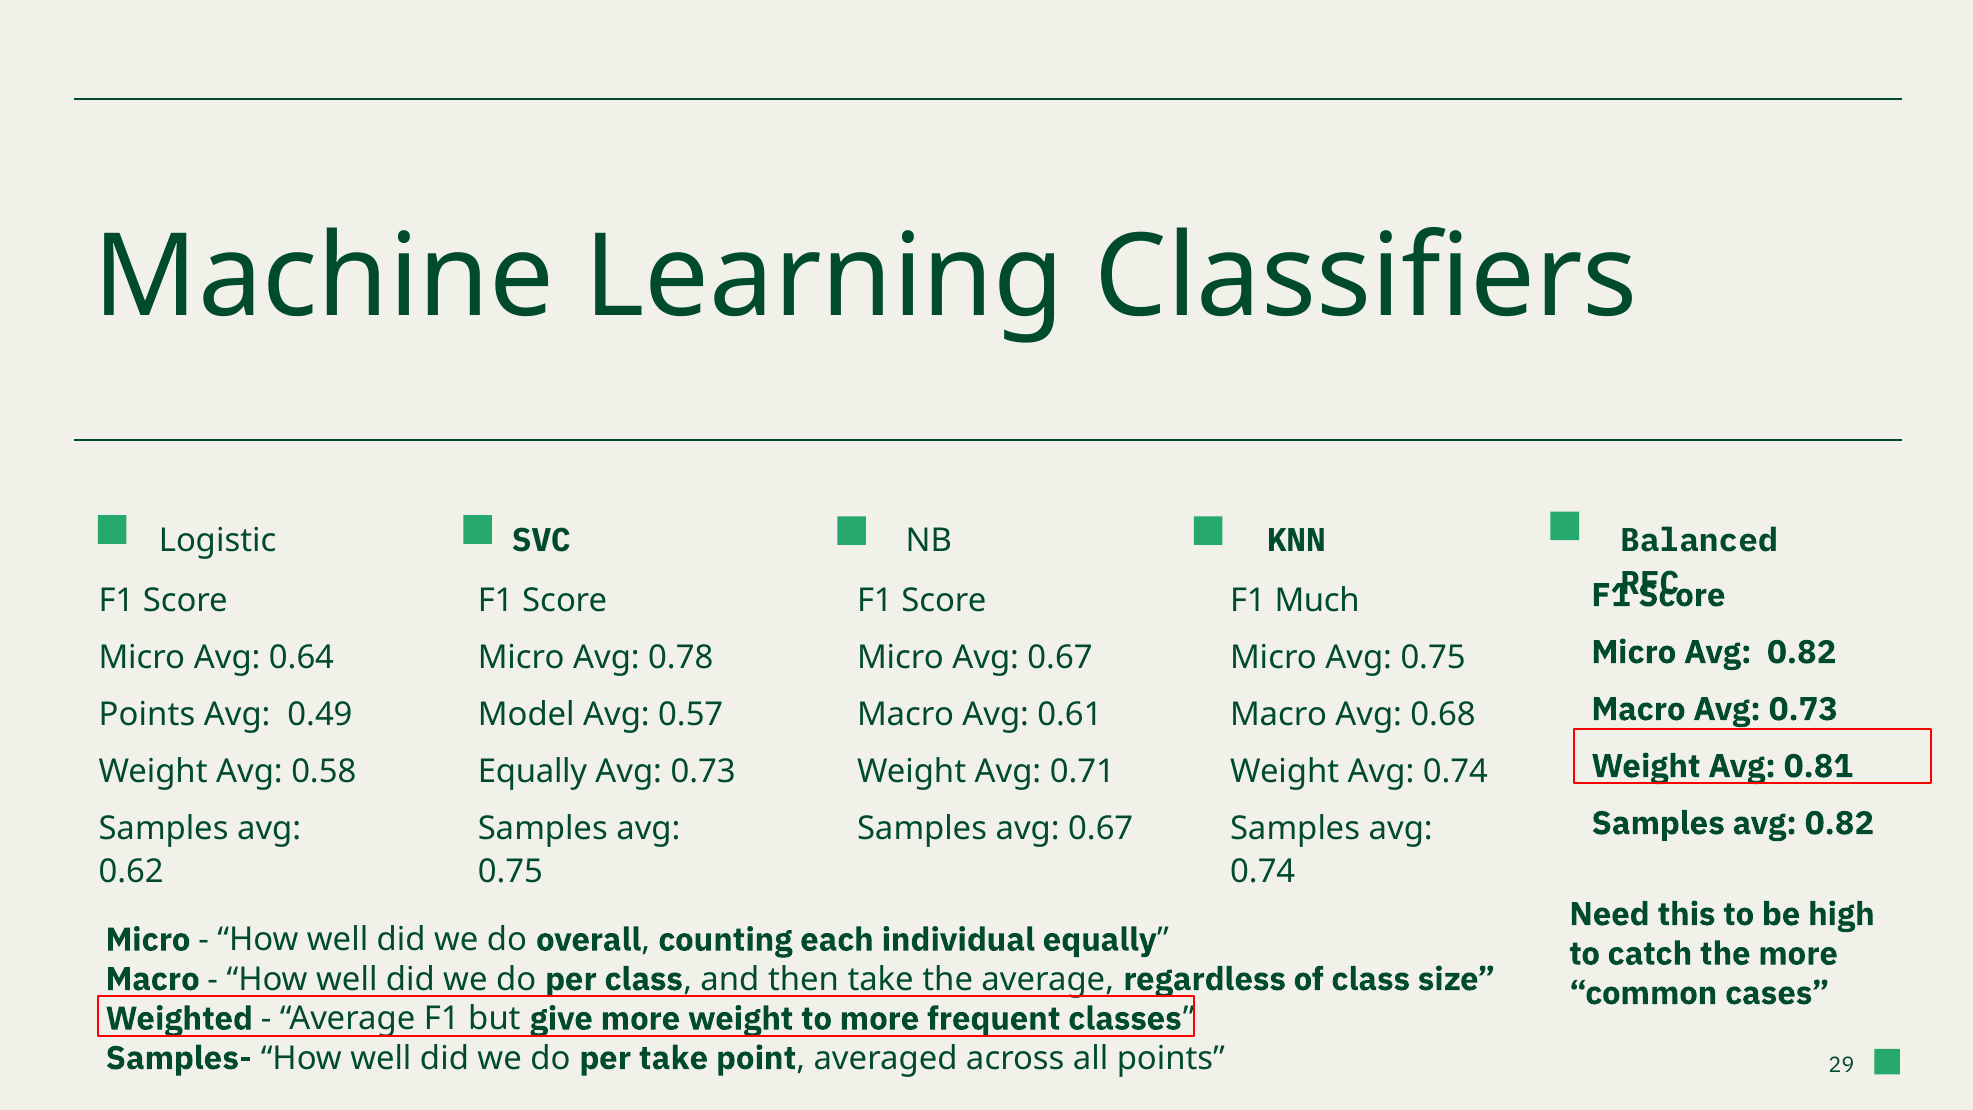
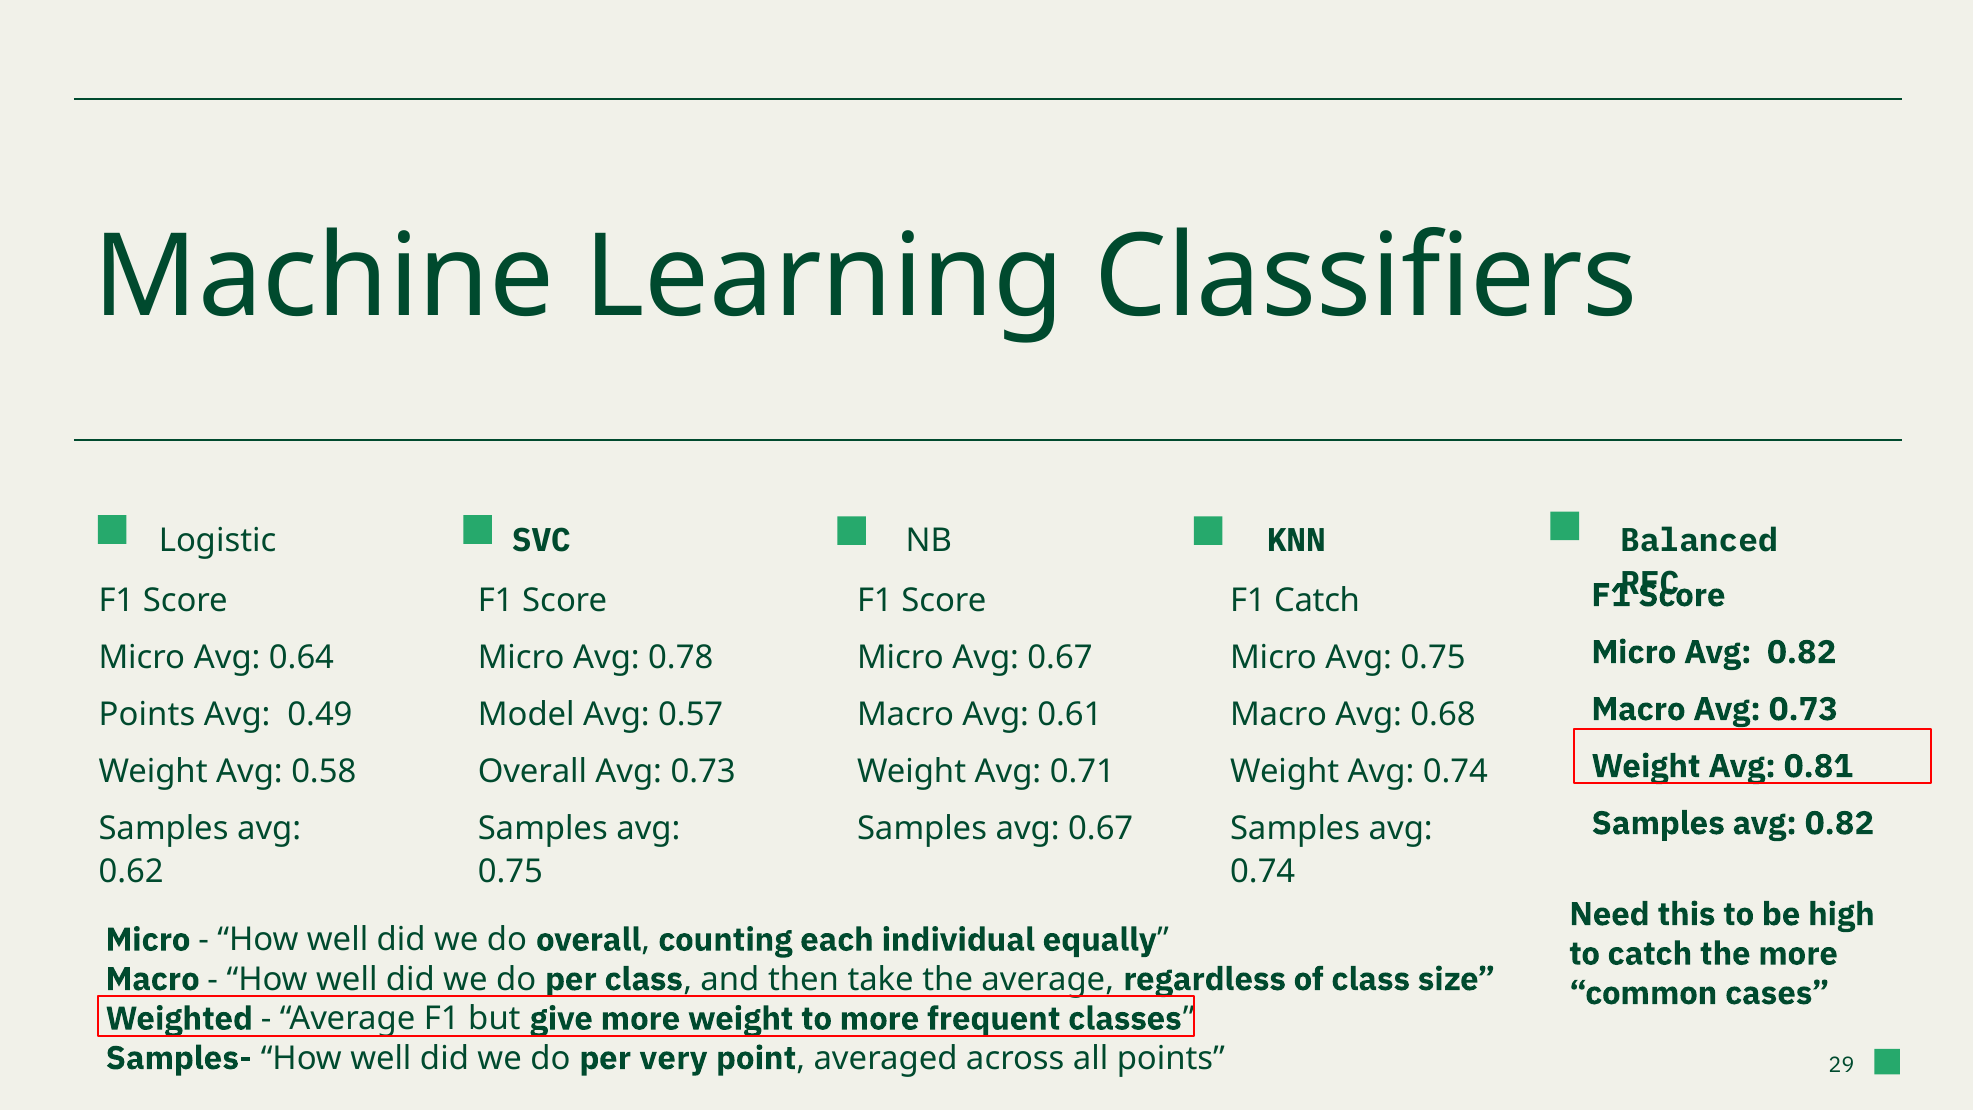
F1 Much: Much -> Catch (1317, 601)
Equally: Equally -> Overall (532, 772)
per take: take -> very (673, 1058)
